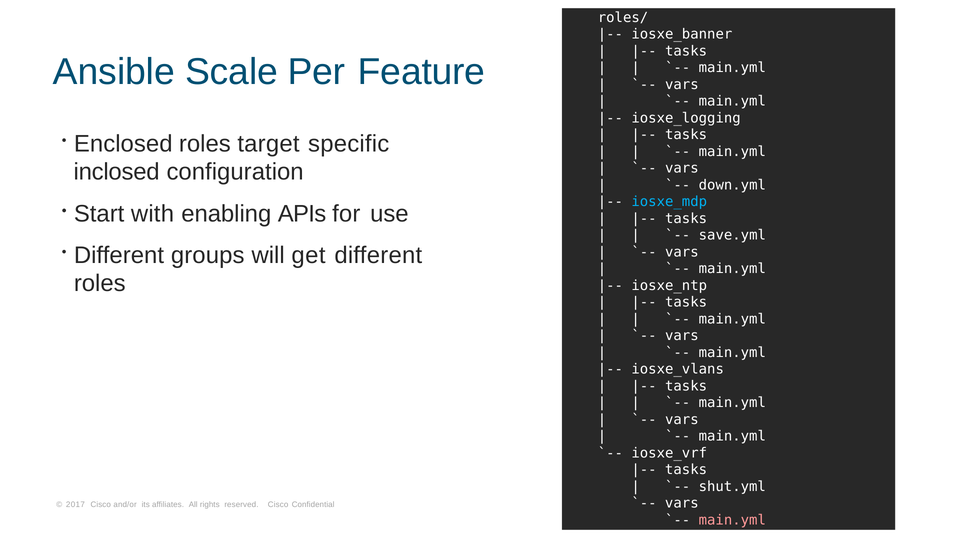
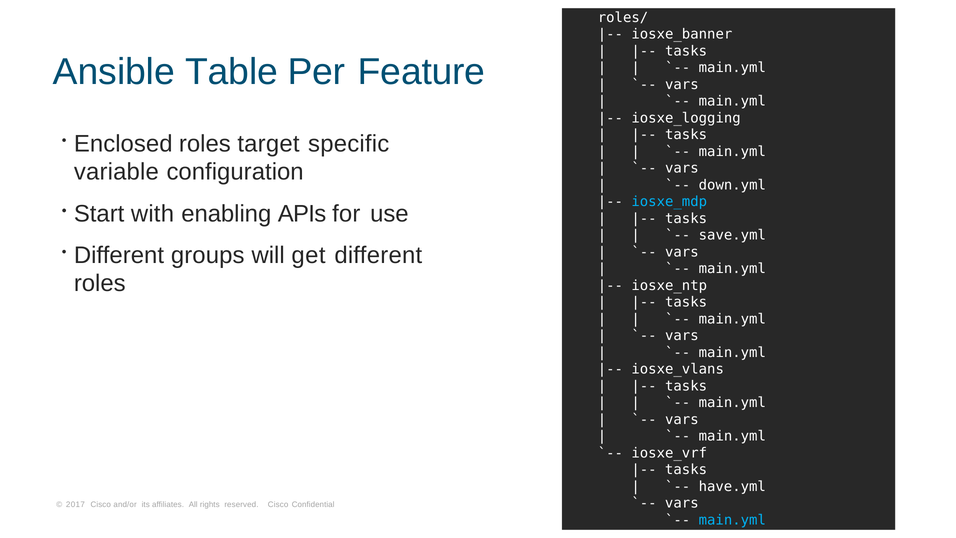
Scale: Scale -> Table (232, 72)
inclosed: inclosed -> variable (116, 172)
shut.yml: shut.yml -> have.yml (732, 486)
main.yml colour: pink -> light blue (732, 520)
